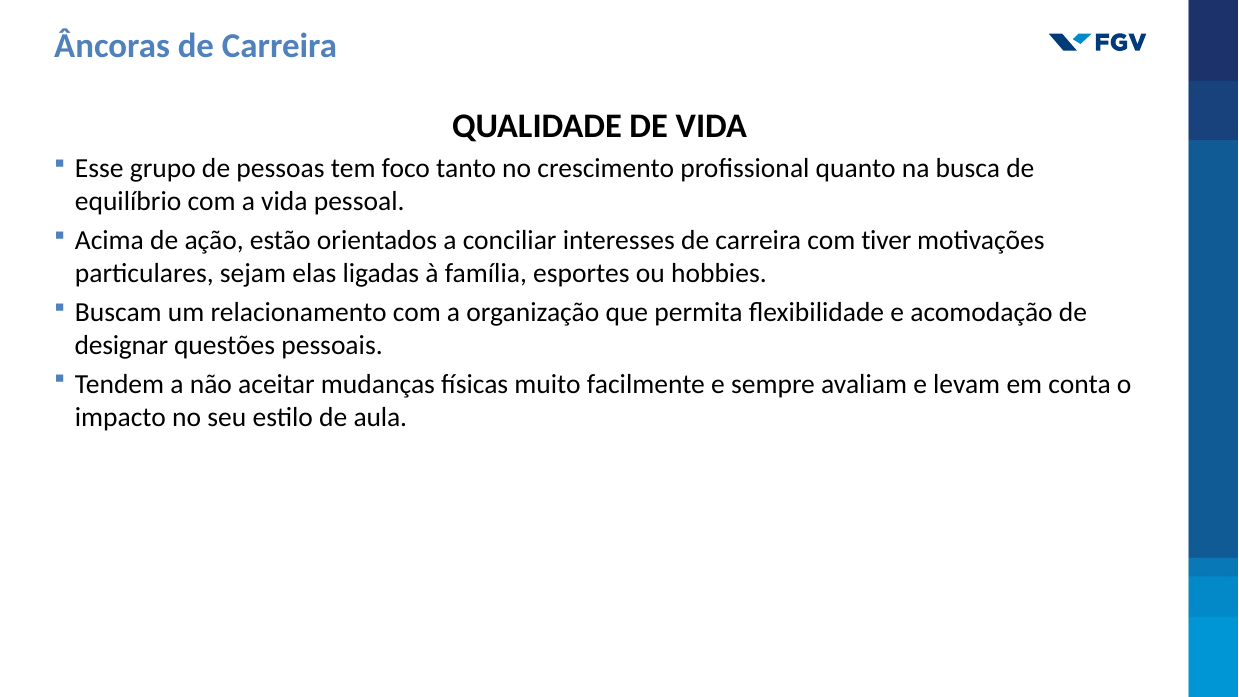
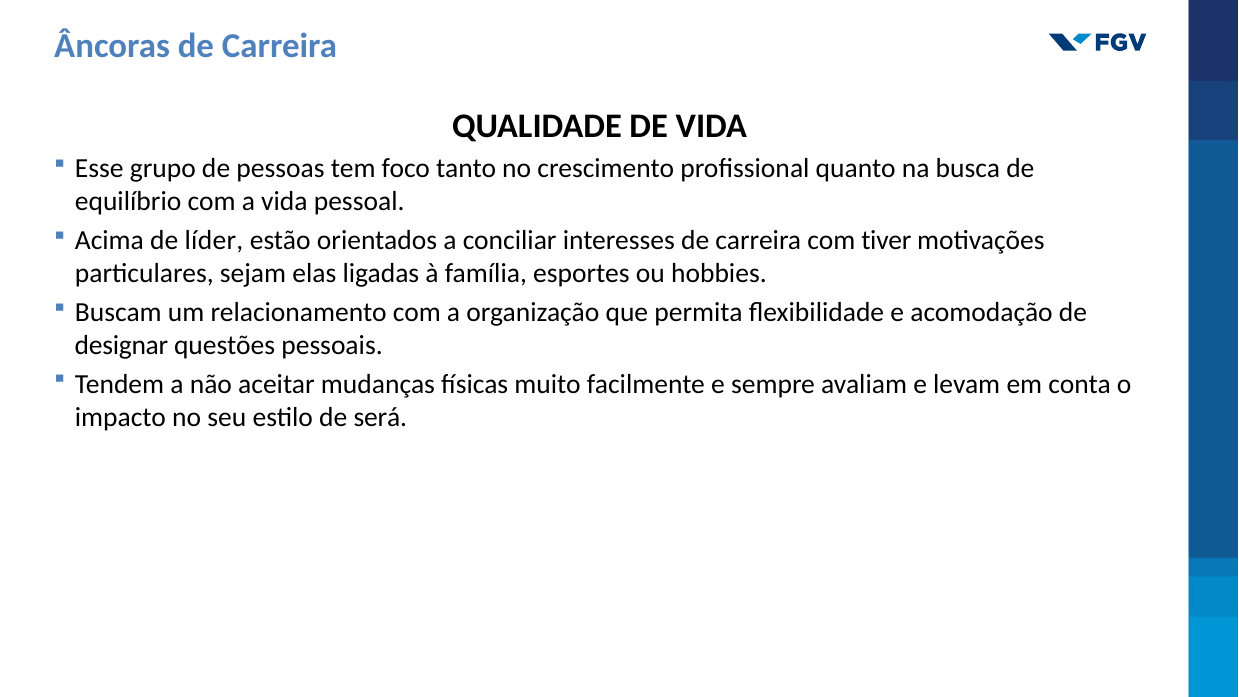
ação: ação -> líder (214, 240)
aula: aula -> será (380, 417)
